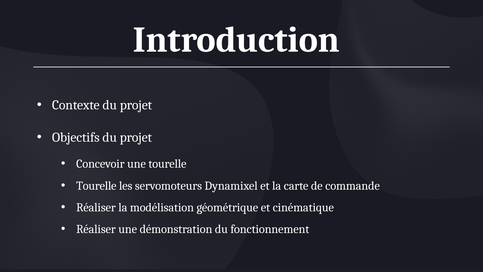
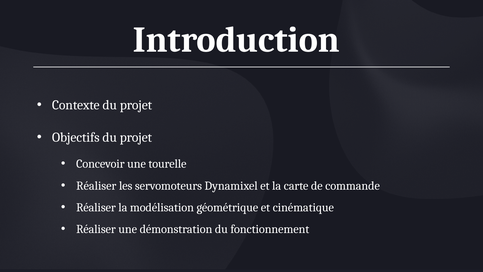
Tourelle: Tourelle -> Réaliser (96, 185)
